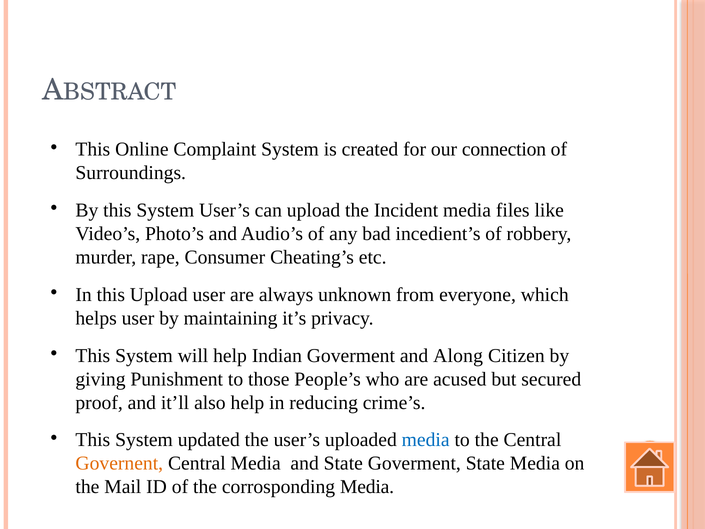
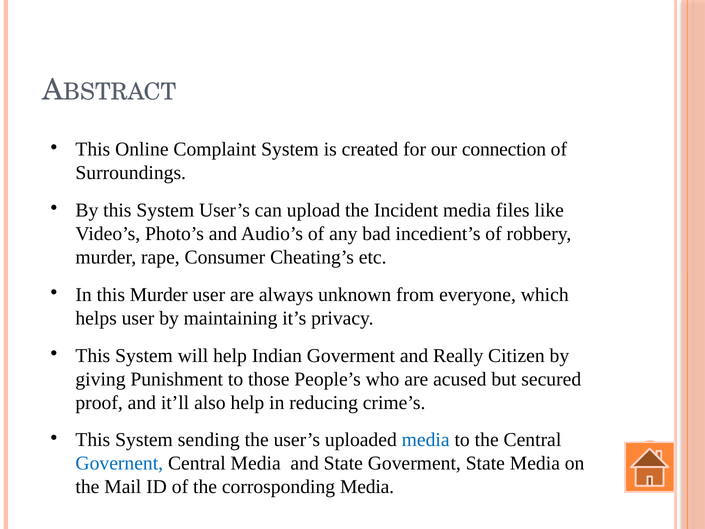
this Upload: Upload -> Murder (159, 295)
Along: Along -> Really (458, 355)
updated: updated -> sending (209, 440)
Governent colour: orange -> blue (119, 463)
